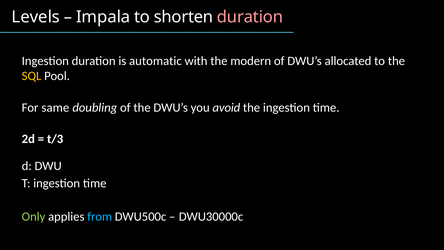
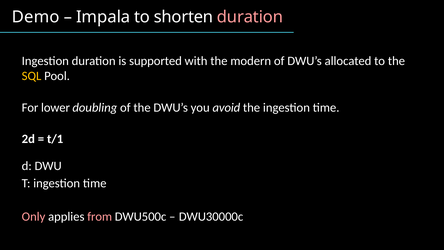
Levels: Levels -> Demo (36, 17)
automatic: automatic -> supported (155, 61)
same: same -> lower (55, 107)
t/3: t/3 -> t/1 (55, 139)
Only colour: light green -> pink (34, 216)
from colour: light blue -> pink (100, 216)
